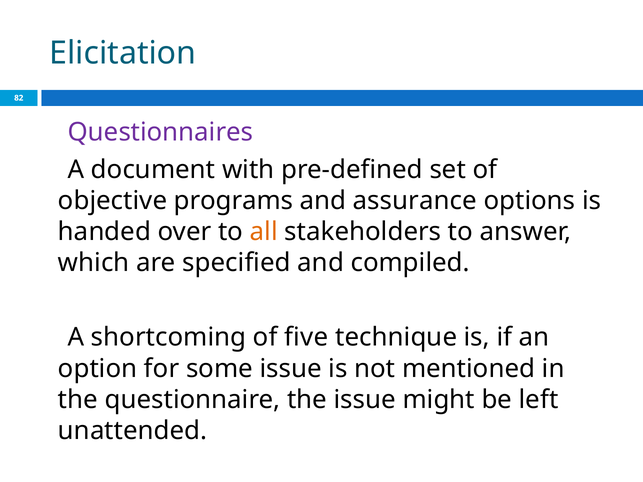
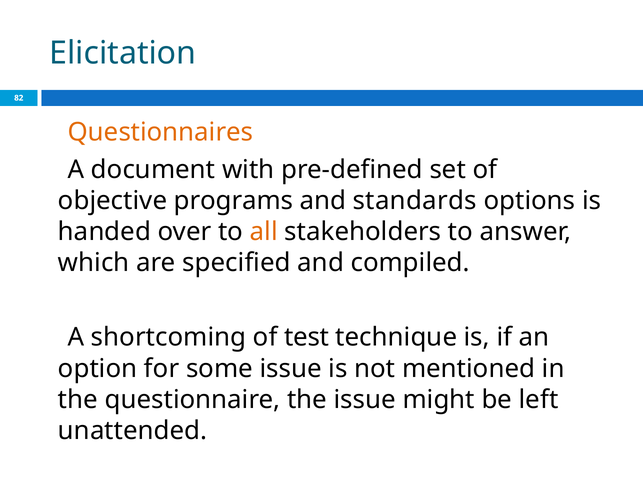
Questionnaires colour: purple -> orange (160, 132)
assurance: assurance -> standards (415, 201)
five: five -> test (307, 338)
